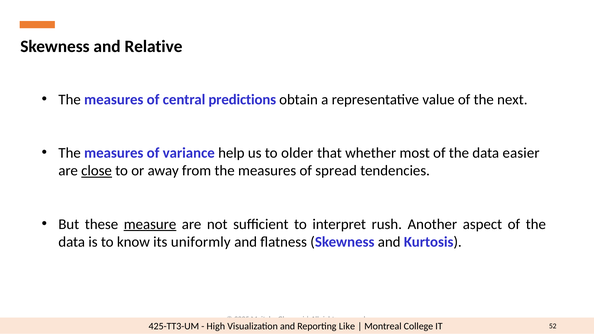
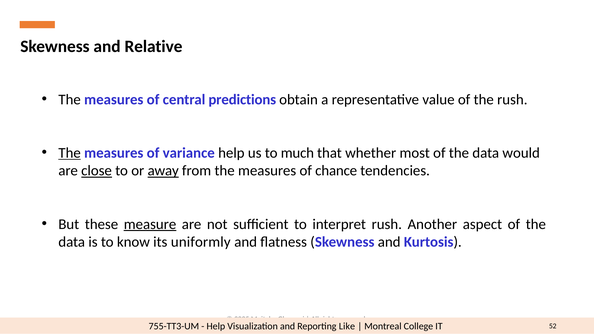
the next: next -> rush (512, 99)
The underline: none -> present (70, 153)
older: older -> much (297, 153)
easier: easier -> would (521, 153)
away underline: none -> present (163, 171)
spread: spread -> chance (336, 171)
425-TT3-UM: 425-TT3-UM -> 755-TT3-UM (174, 326)
High: High -> Help (216, 326)
